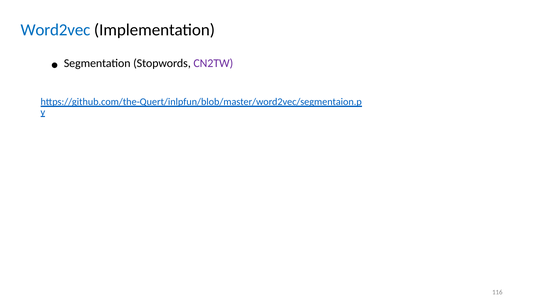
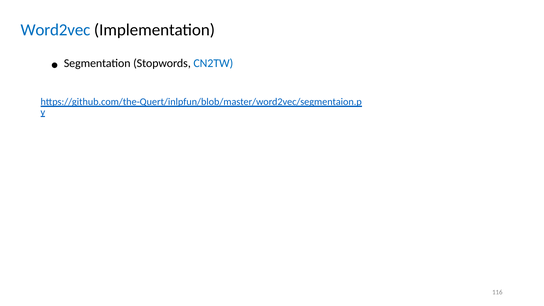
CN2TW colour: purple -> blue (213, 63)
